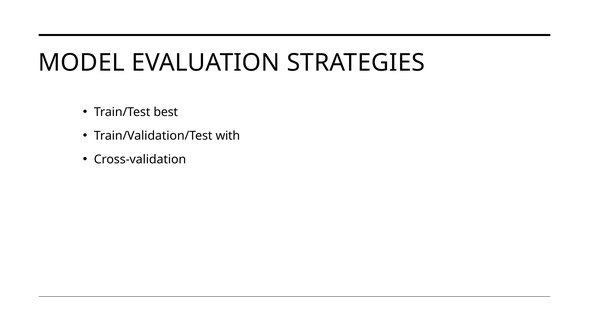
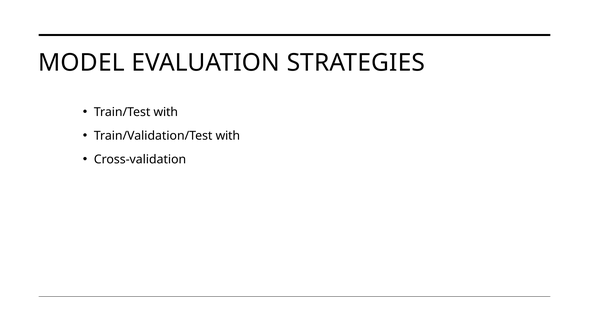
Train/Test best: best -> with (166, 112)
